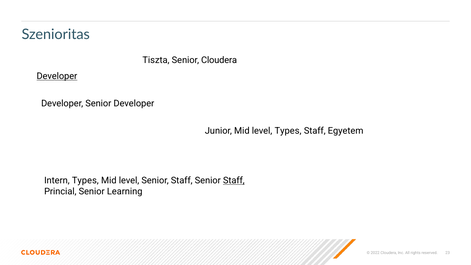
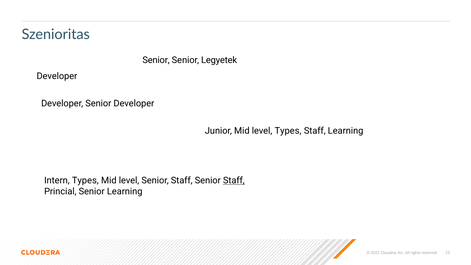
Tiszta: Tiszta -> Senior (156, 60)
Senior Cloudera: Cloudera -> Legyetek (219, 60)
Developer underline: present -> none (57, 76)
Staff Egyetem: Egyetem -> Learning (346, 131)
